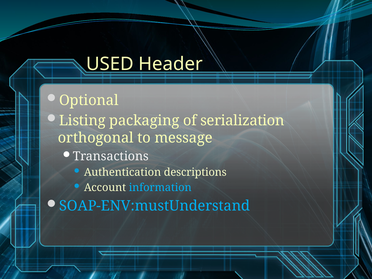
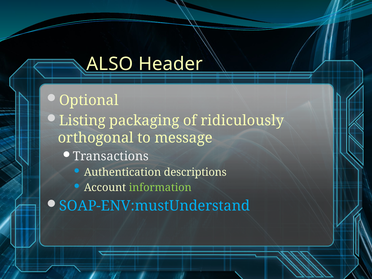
USED: USED -> ALSO (110, 64)
serialization: serialization -> ridiculously (242, 121)
information colour: light blue -> light green (160, 188)
